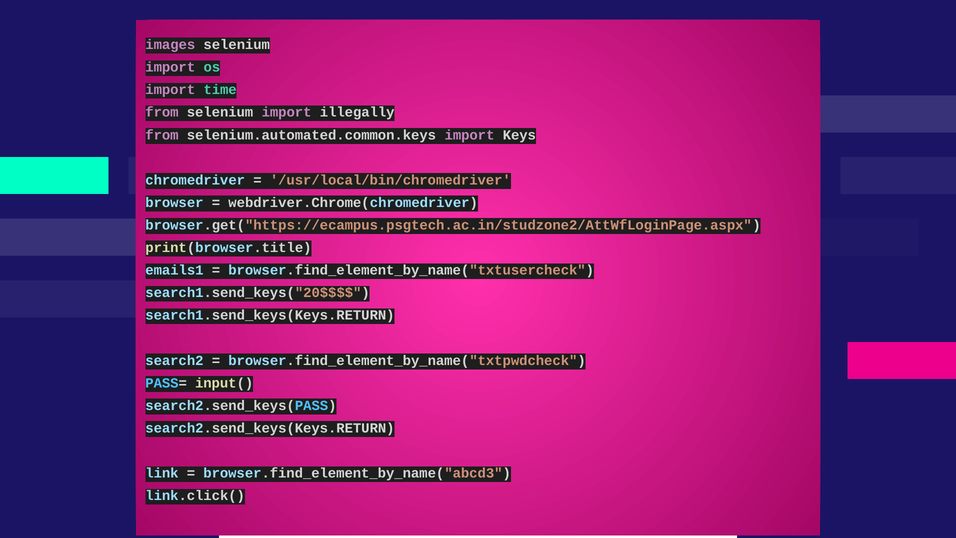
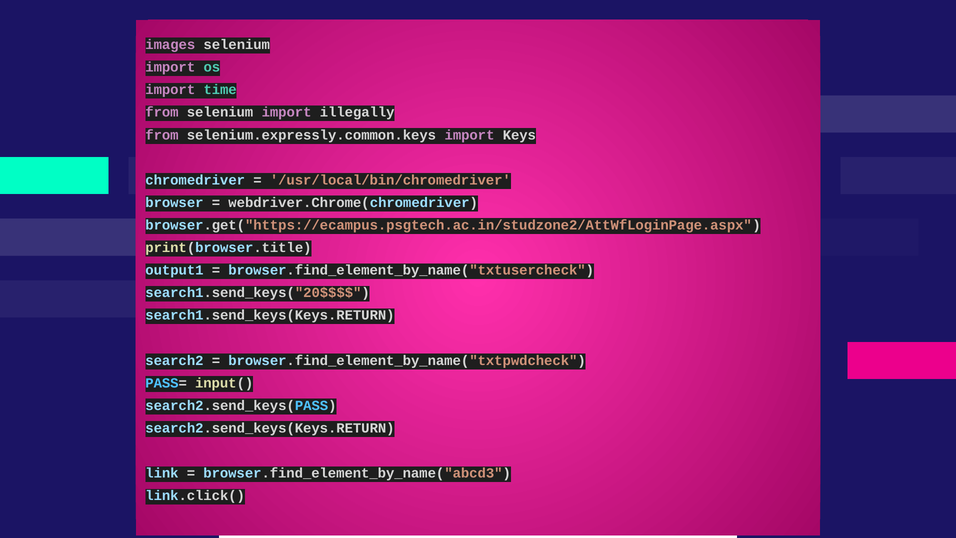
selenium.automated.common.keys: selenium.automated.common.keys -> selenium.expressly.common.keys (311, 135)
emails1: emails1 -> output1 (174, 270)
